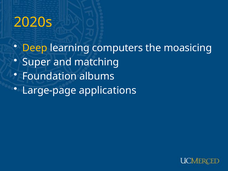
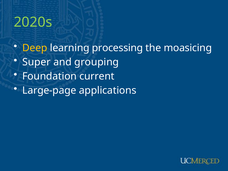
2020s colour: yellow -> light green (33, 22)
computers: computers -> processing (118, 48)
matching: matching -> grouping (97, 62)
albums: albums -> current (97, 76)
